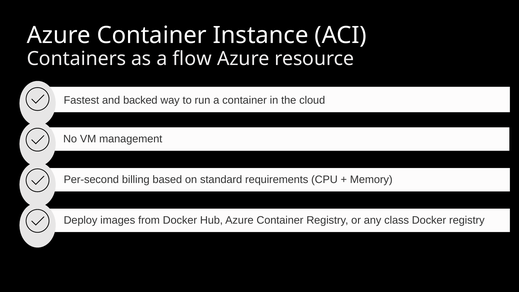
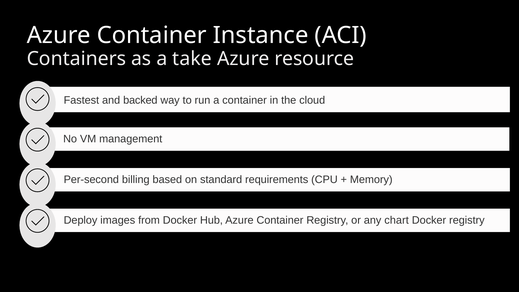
flow: flow -> take (192, 59)
class: class -> chart (397, 220)
